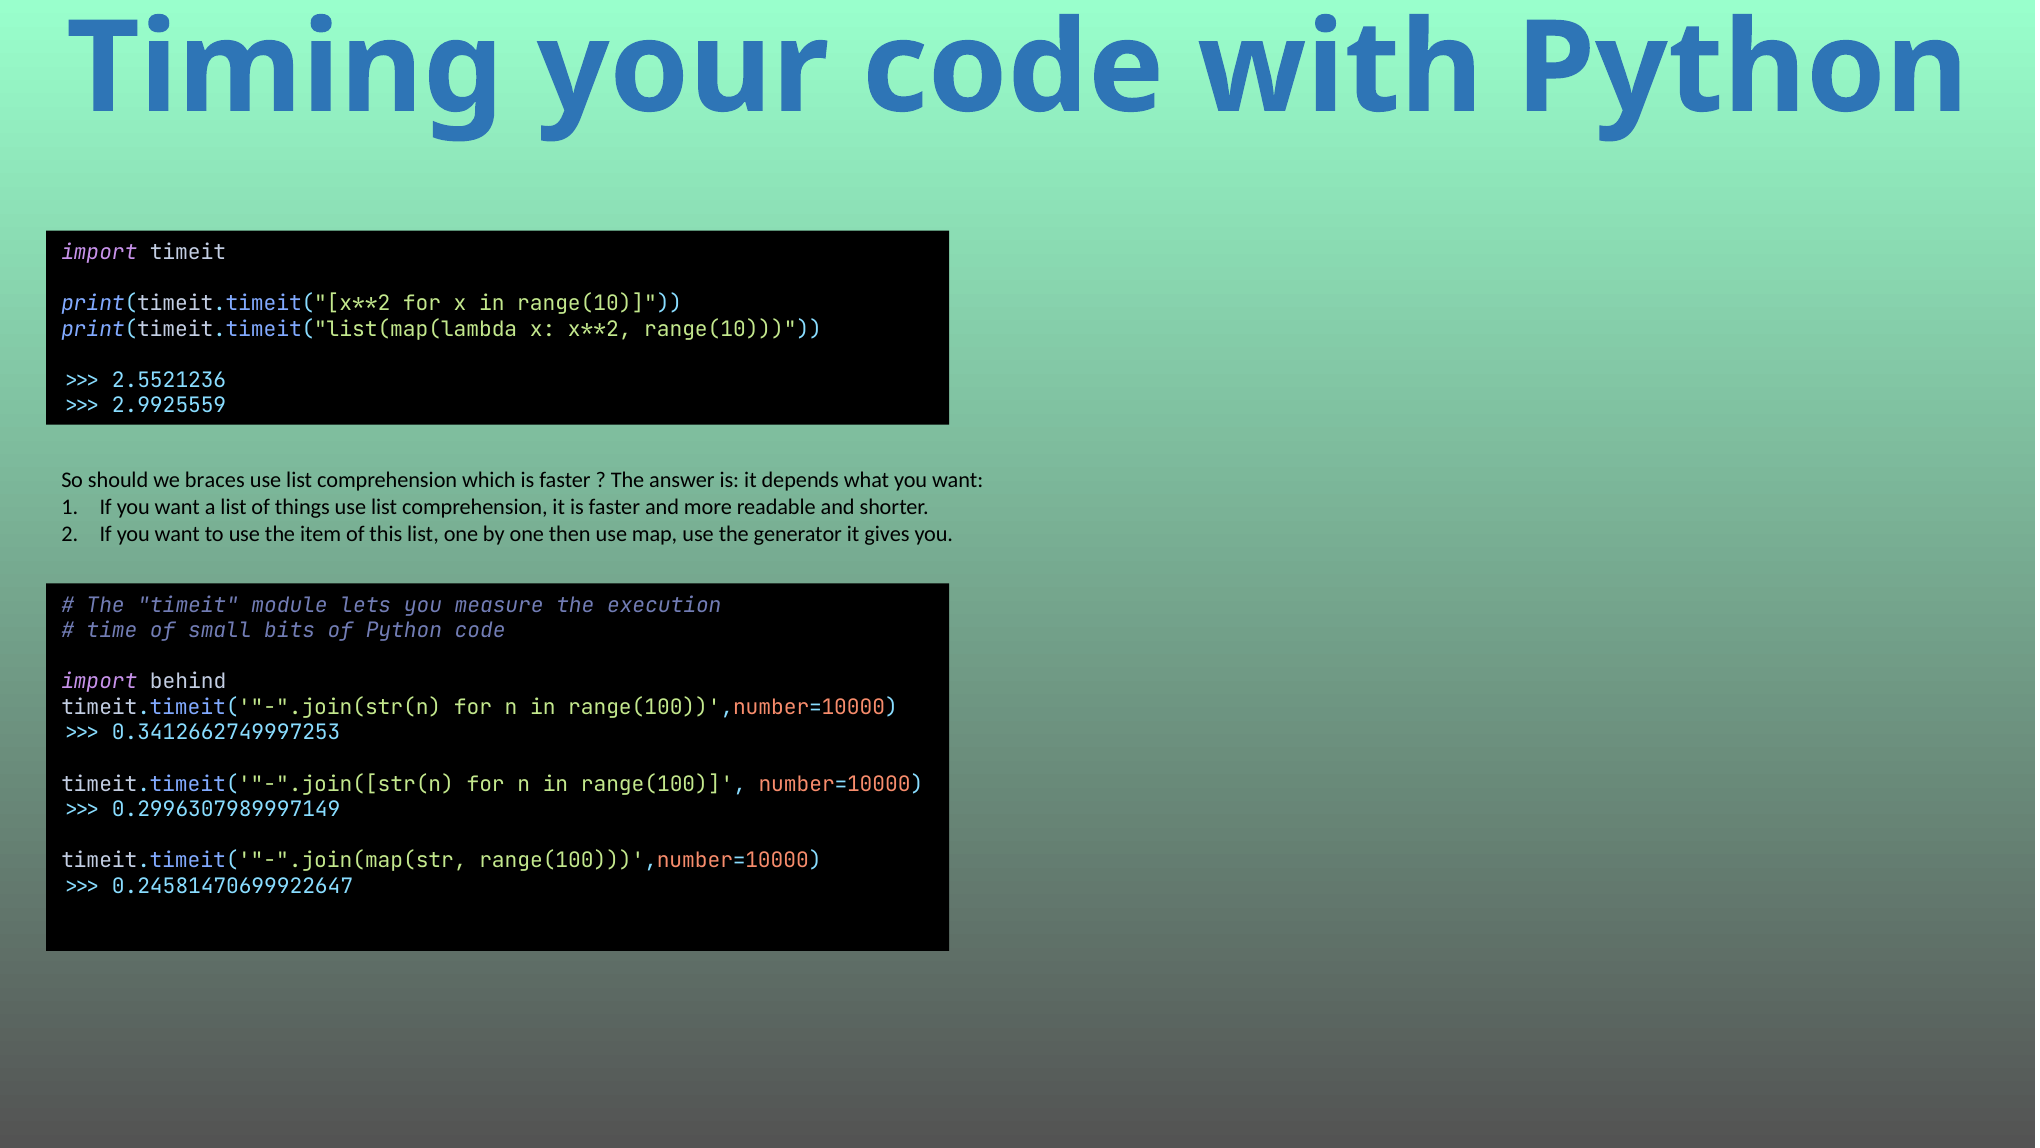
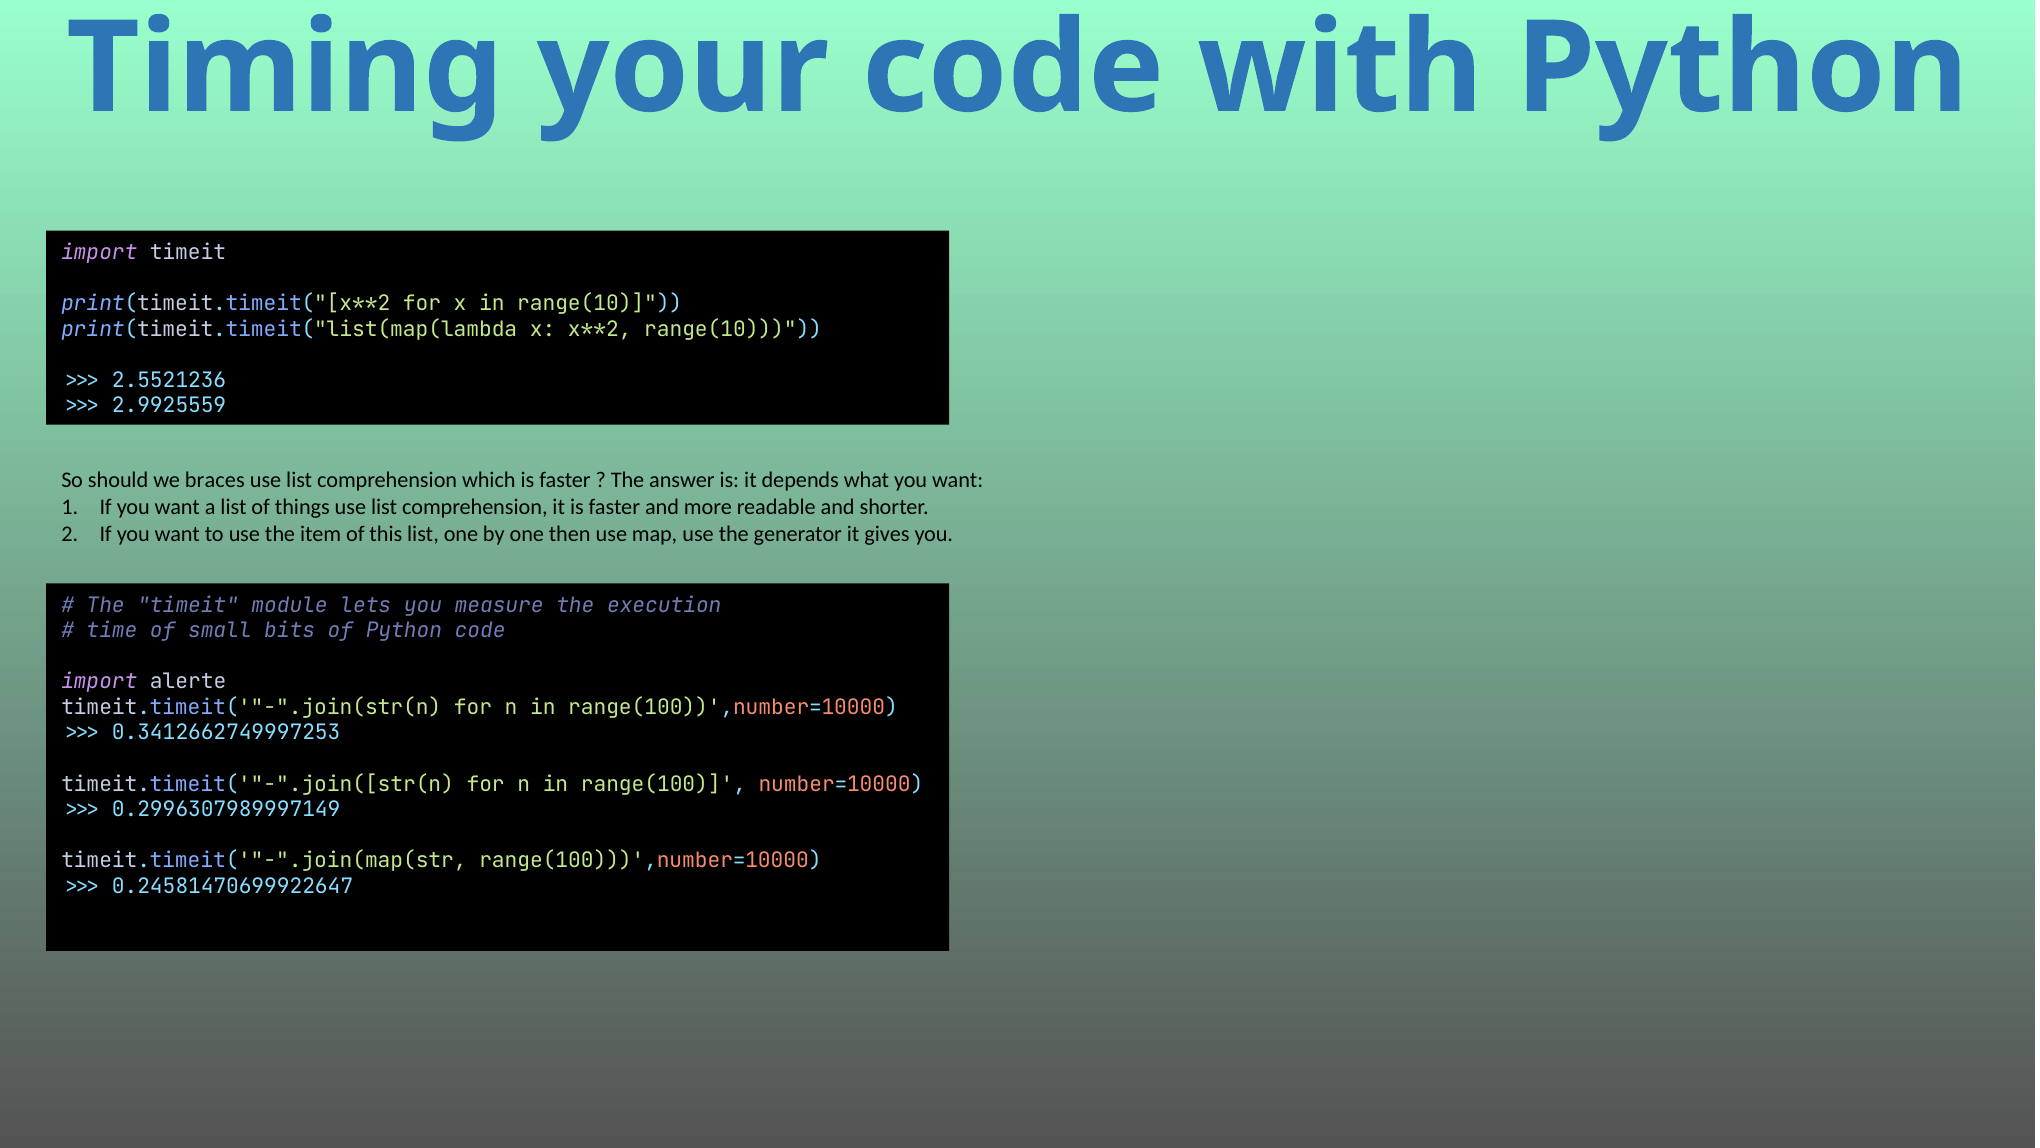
behind: behind -> alerte (188, 681)
